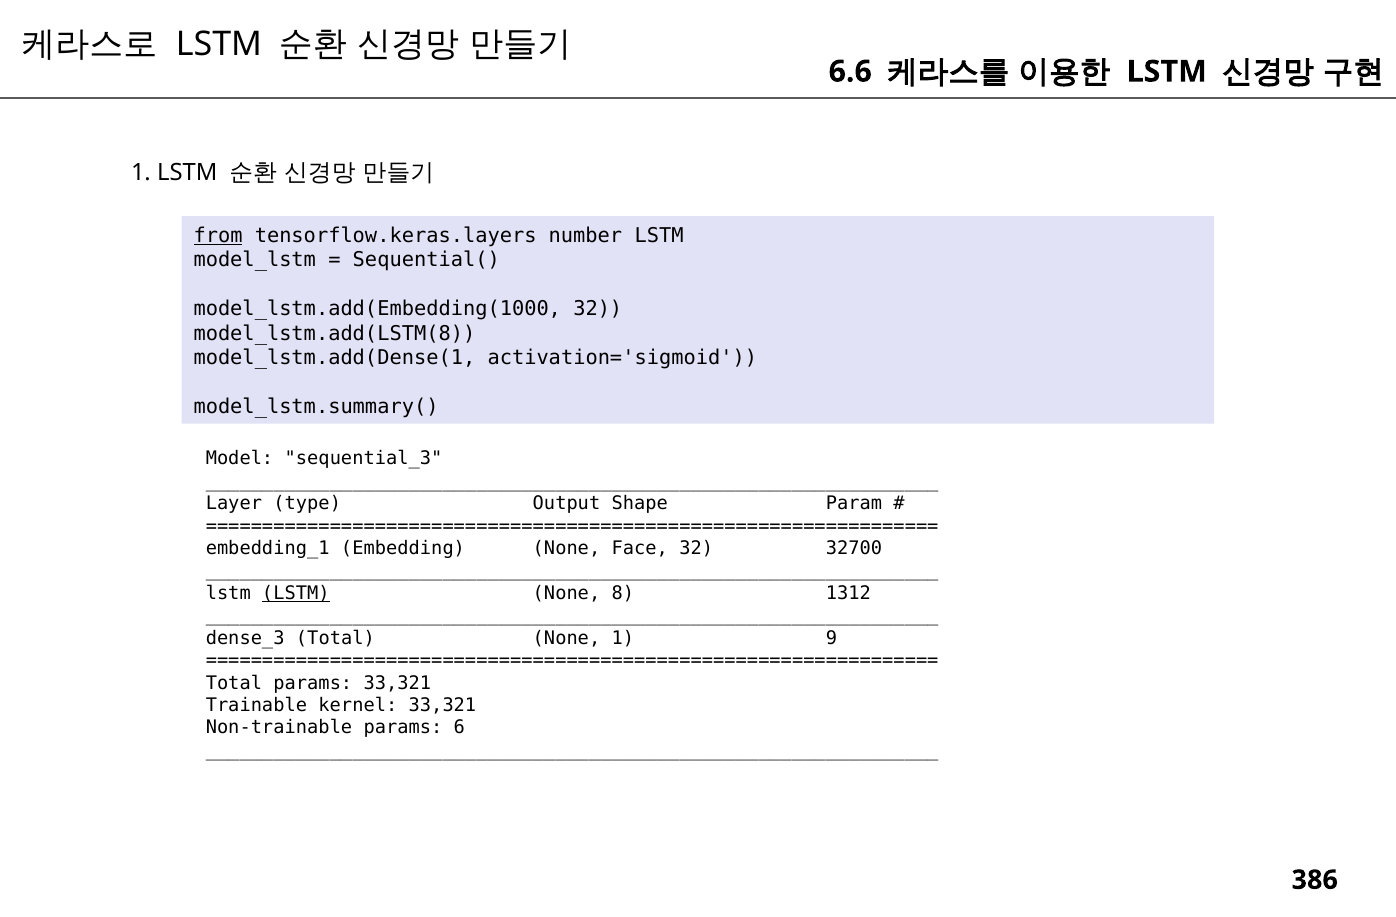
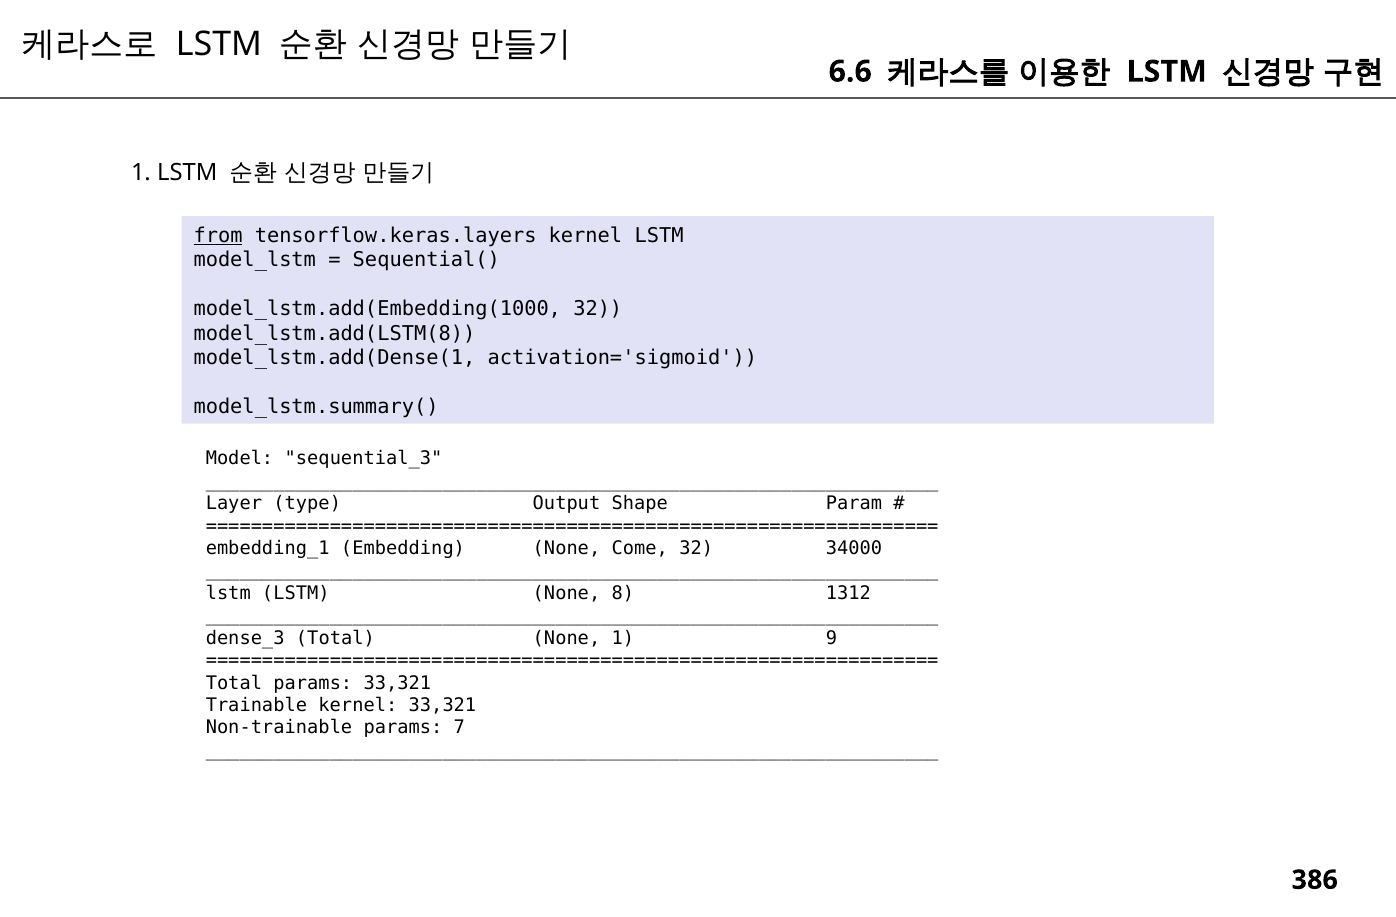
tensorflow.keras.layers number: number -> kernel (586, 236)
Face: Face -> Come (640, 548)
32700: 32700 -> 34000 (854, 548)
LSTM underline: present -> none (296, 593)
6: 6 -> 7 (459, 728)
